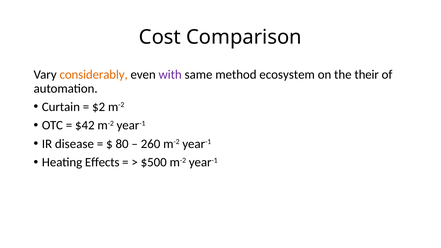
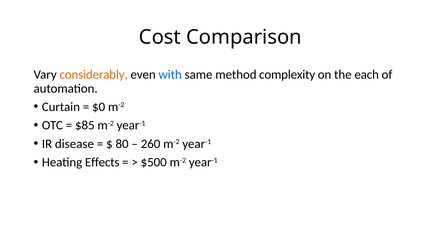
with colour: purple -> blue (170, 75)
ecosystem: ecosystem -> complexity (287, 75)
their: their -> each (367, 75)
$2: $2 -> $0 (99, 107)
$42: $42 -> $85 (85, 125)
